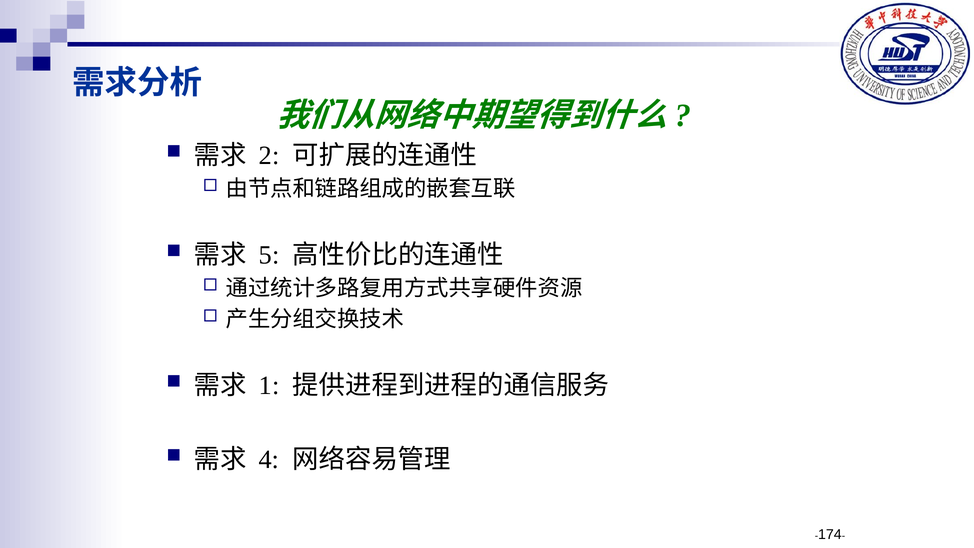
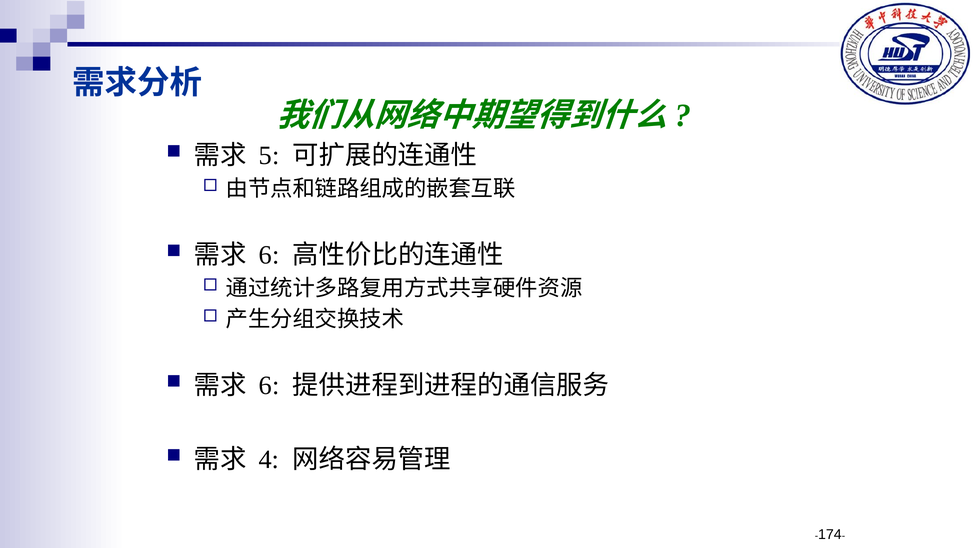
2: 2 -> 5 (269, 155)
5: 5 -> 6 (269, 255)
1: 1 -> 6 (269, 385)
